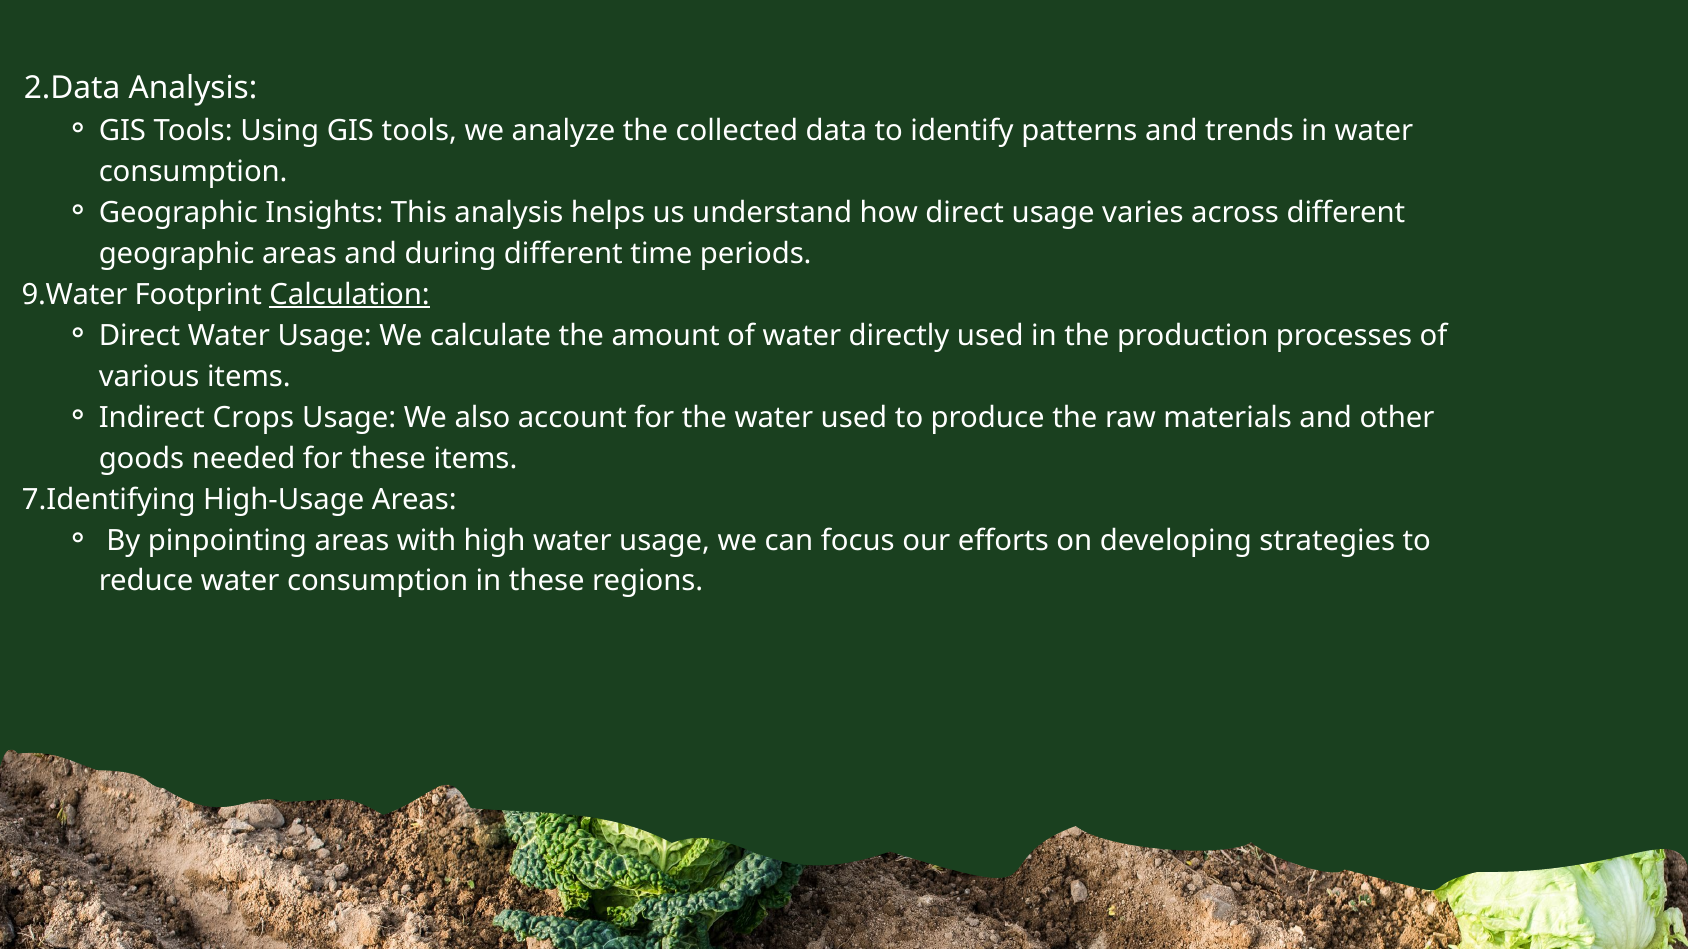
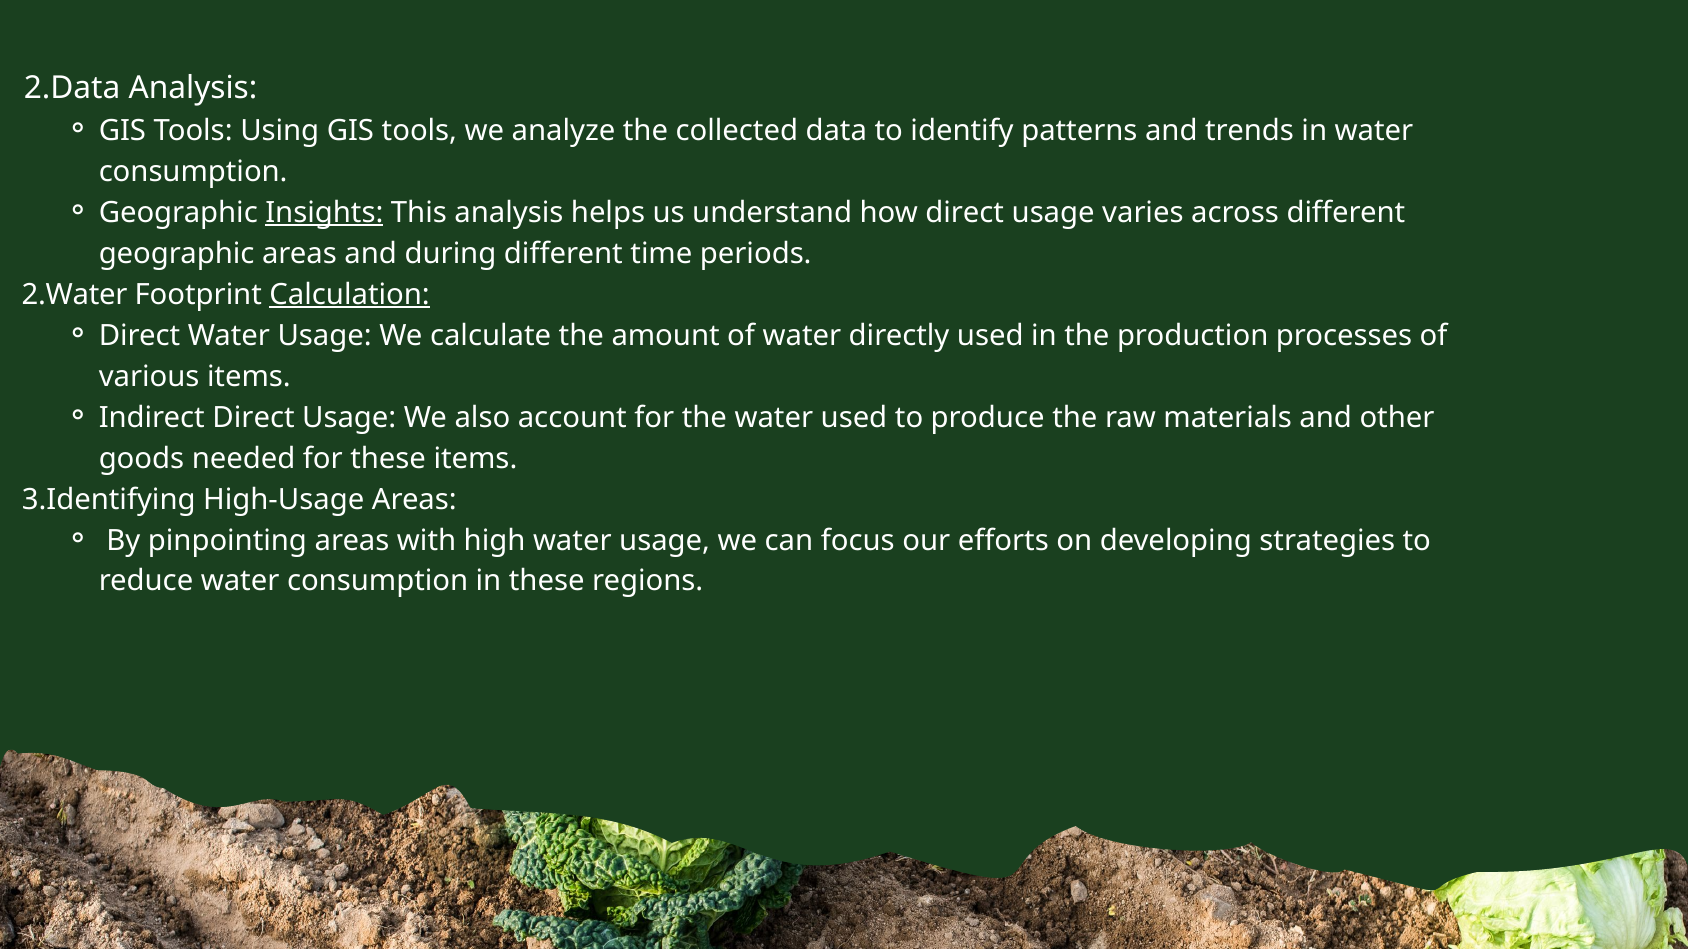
Insights underline: none -> present (324, 213)
9.Water: 9.Water -> 2.Water (75, 295)
Indirect Crops: Crops -> Direct (254, 418)
7.Identifying: 7.Identifying -> 3.Identifying (109, 500)
